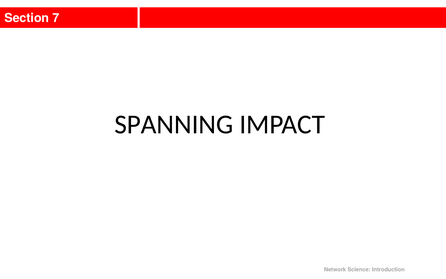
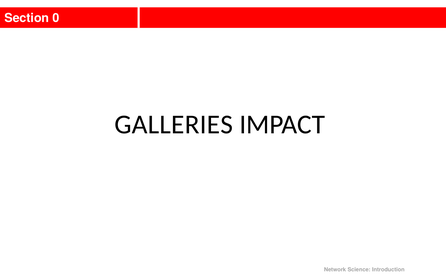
7: 7 -> 0 (56, 18)
SPANNING: SPANNING -> GALLERIES (174, 125)
